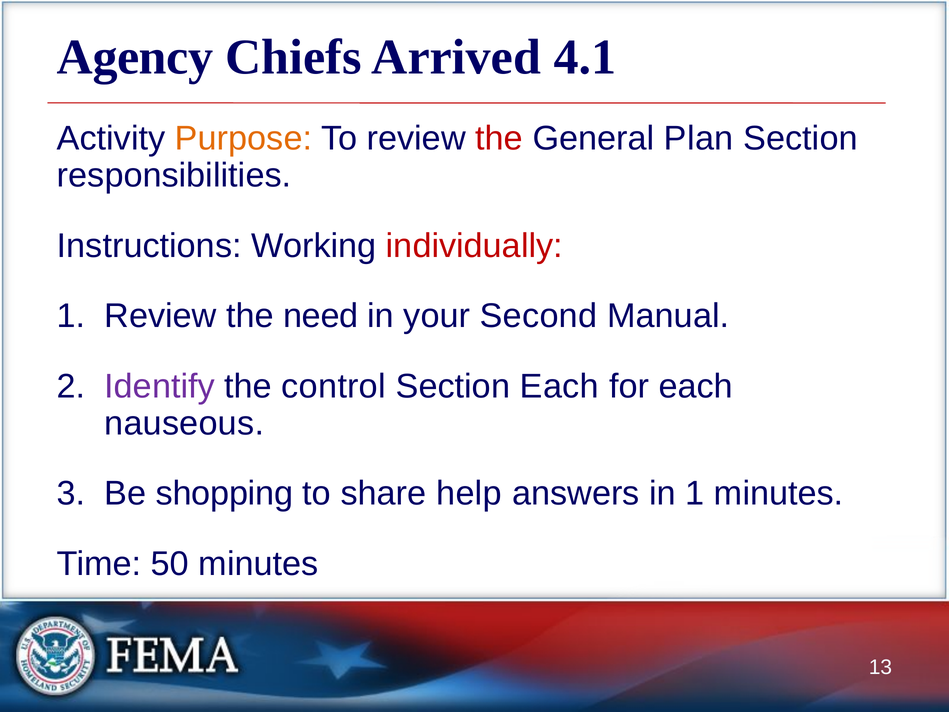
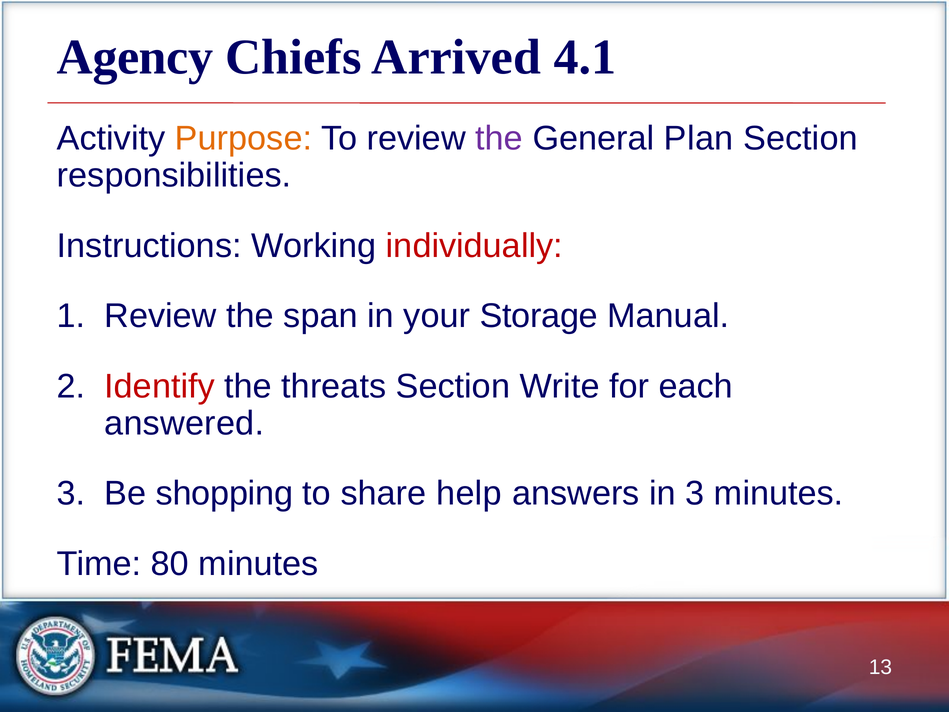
the colour: red -> purple (499, 139)
need: need -> span (321, 316)
Second: Second -> Storage (539, 316)
Identify colour: purple -> red (160, 386)
control: control -> threats (334, 386)
Section Each: Each -> Write (560, 386)
nauseous: nauseous -> answered (184, 423)
in 1: 1 -> 3 (695, 493)
50: 50 -> 80 (170, 564)
